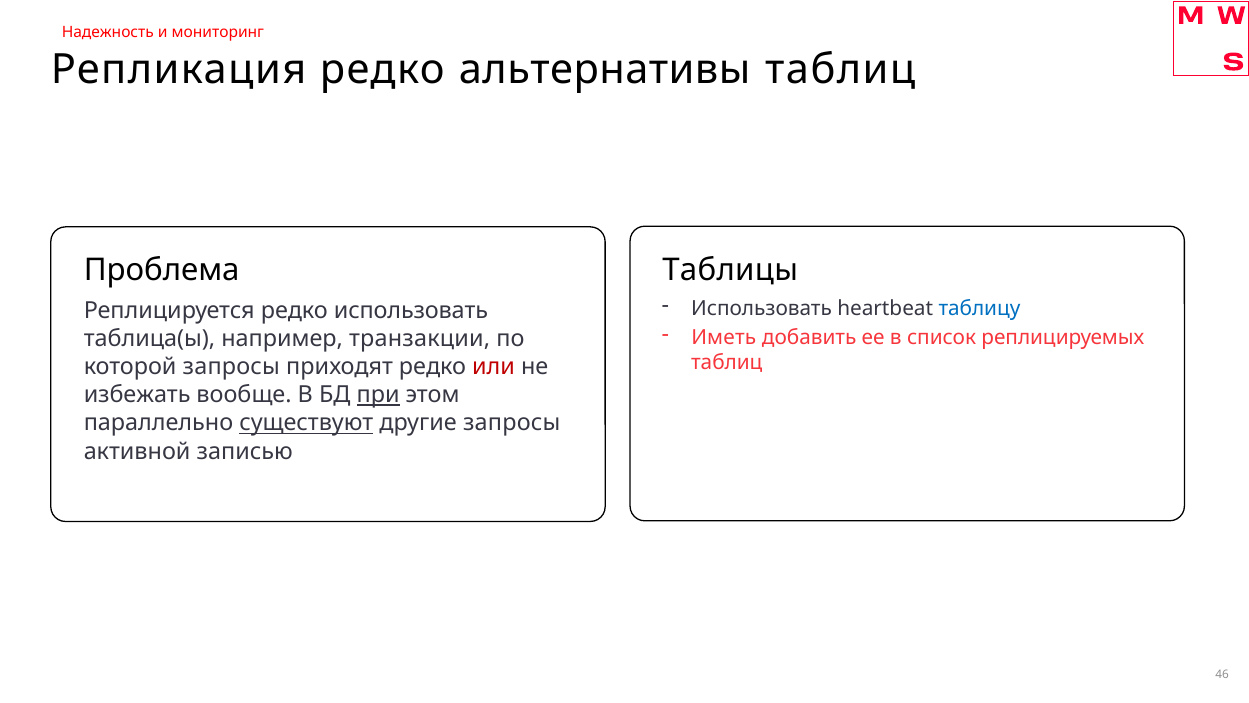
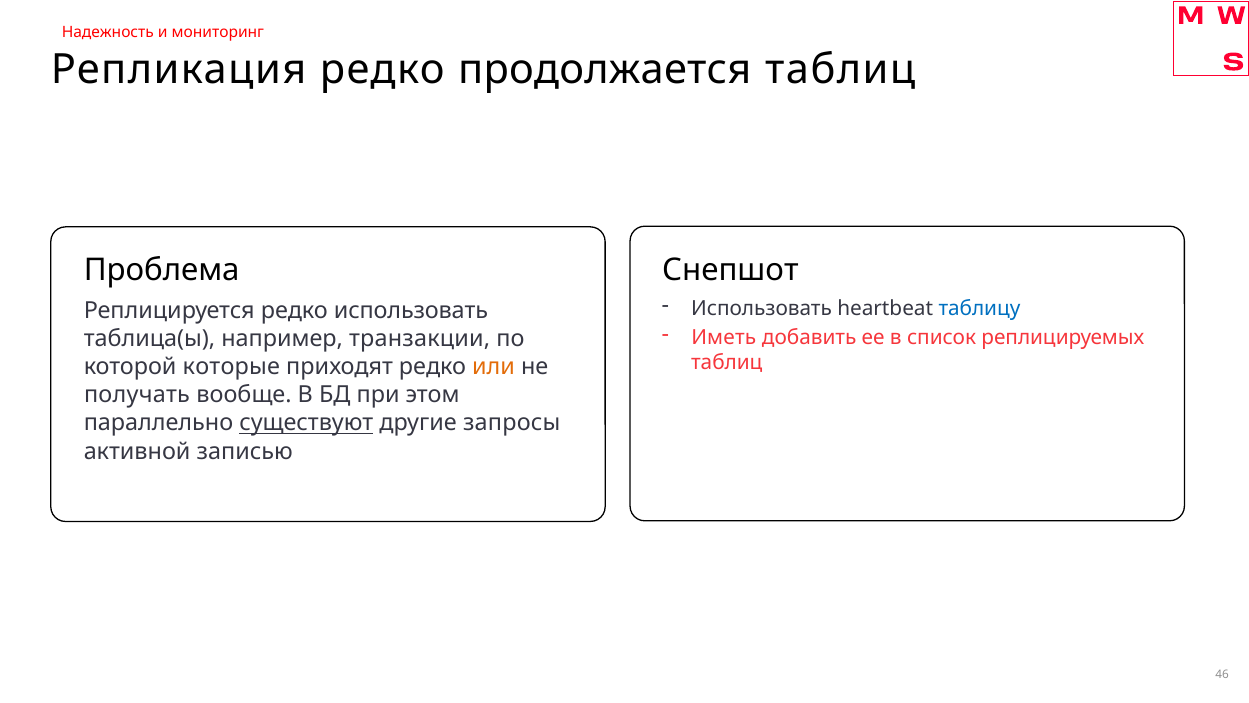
альтернативы: альтернативы -> продолжается (605, 69)
Таблицы: Таблицы -> Снепшот (730, 270)
которой запросы: запросы -> которые (231, 367)
или colour: red -> orange (493, 367)
избежать: избежать -> получать (137, 395)
при underline: present -> none (378, 395)
